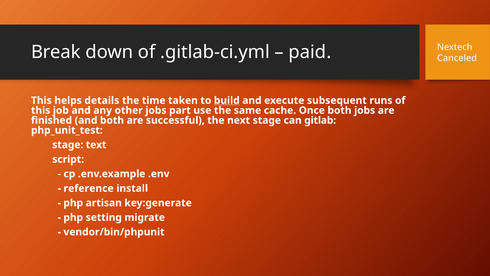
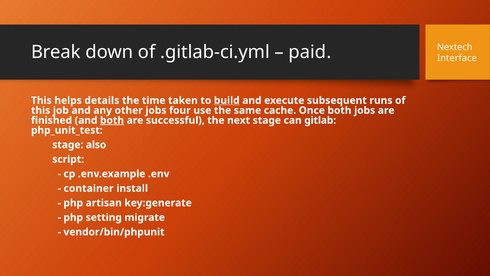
Canceled: Canceled -> Interface (457, 58)
part: part -> four (180, 110)
both underline: none -> present (112, 120)
text: text -> also (96, 145)
reference: reference -> container (89, 188)
